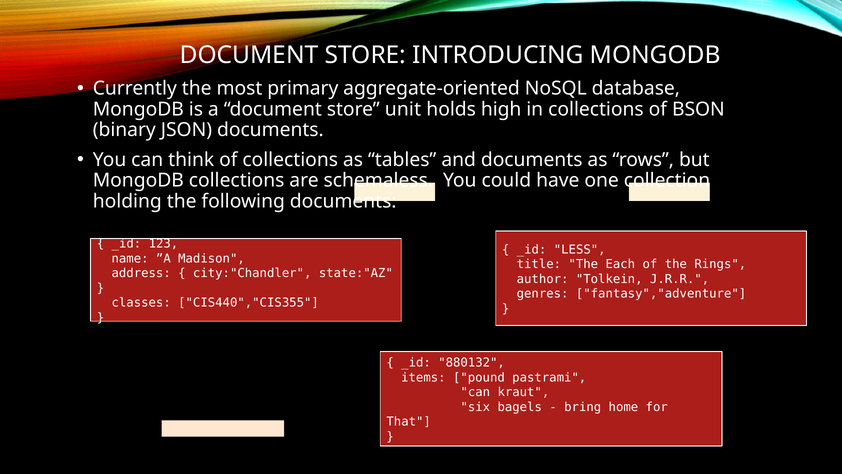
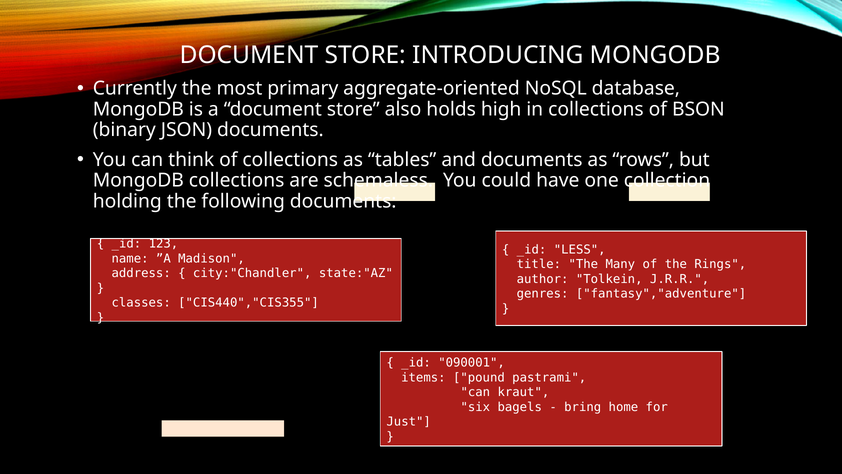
unit: unit -> also (403, 109)
Each: Each -> Many (620, 264)
880132: 880132 -> 090001 (472, 362)
That: That -> Just (409, 421)
